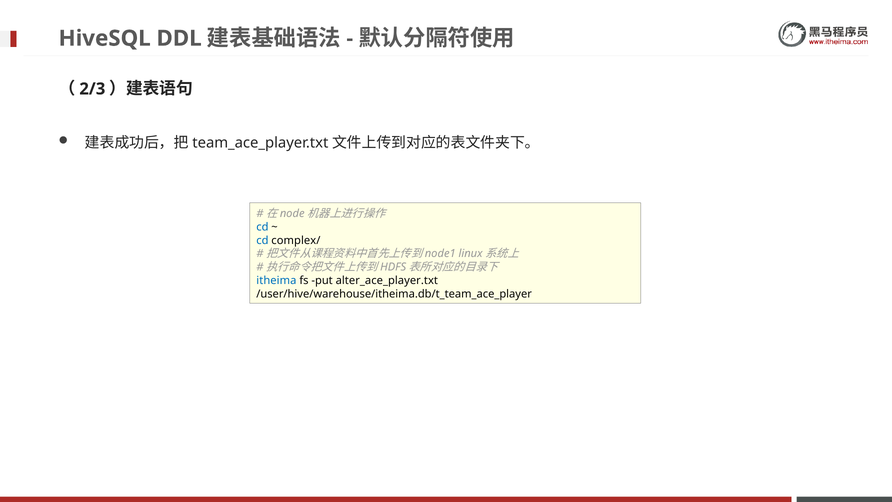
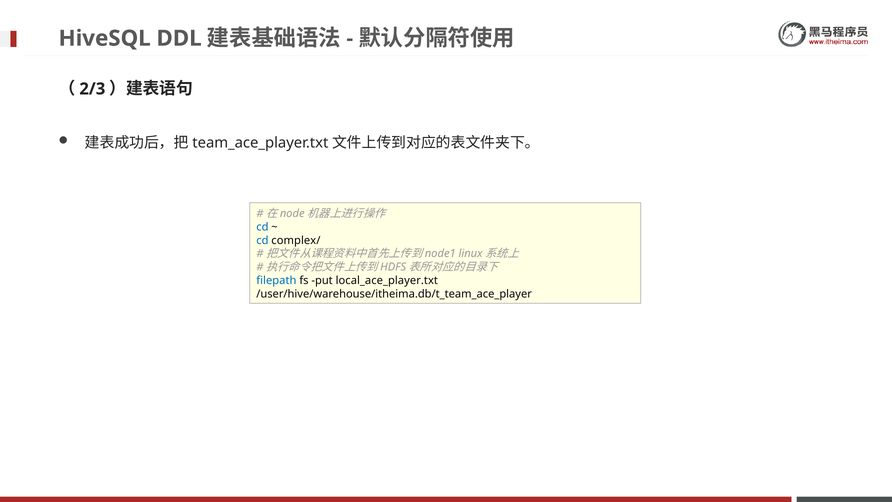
itheima: itheima -> filepath (276, 280)
alter_ace_player.txt: alter_ace_player.txt -> local_ace_player.txt (387, 280)
